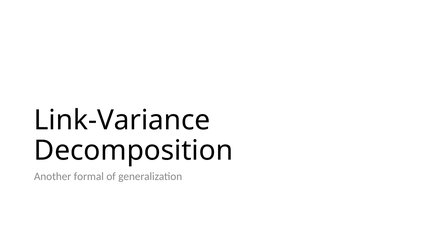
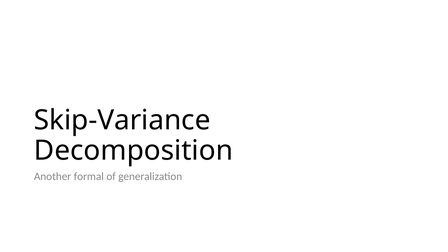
Link-Variance: Link-Variance -> Skip-Variance (122, 120)
